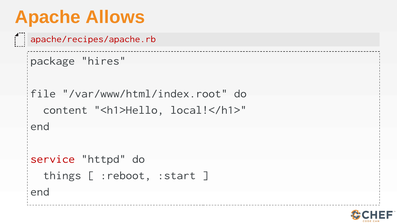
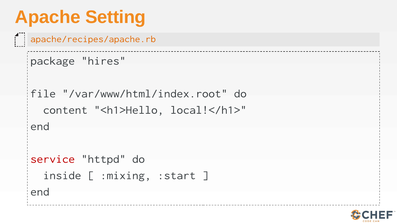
Allows: Allows -> Setting (116, 17)
apache/recipes/apache.rb colour: red -> orange (93, 39)
things: things -> inside (62, 176)
:reboot: :reboot -> :mixing (126, 176)
